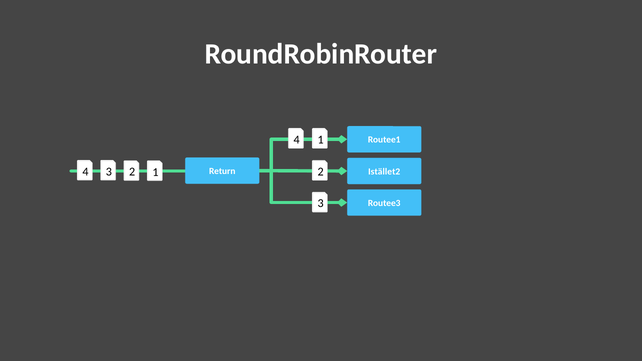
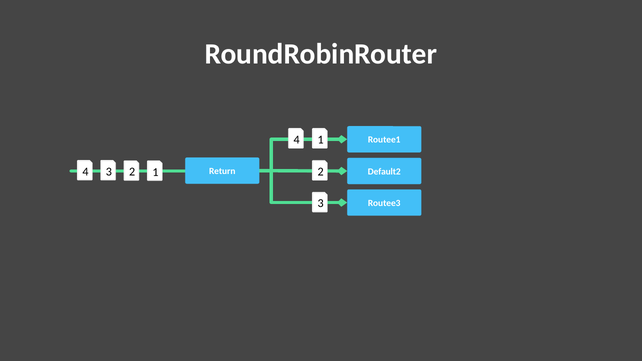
Istället2: Istället2 -> Default2 (384, 172)
